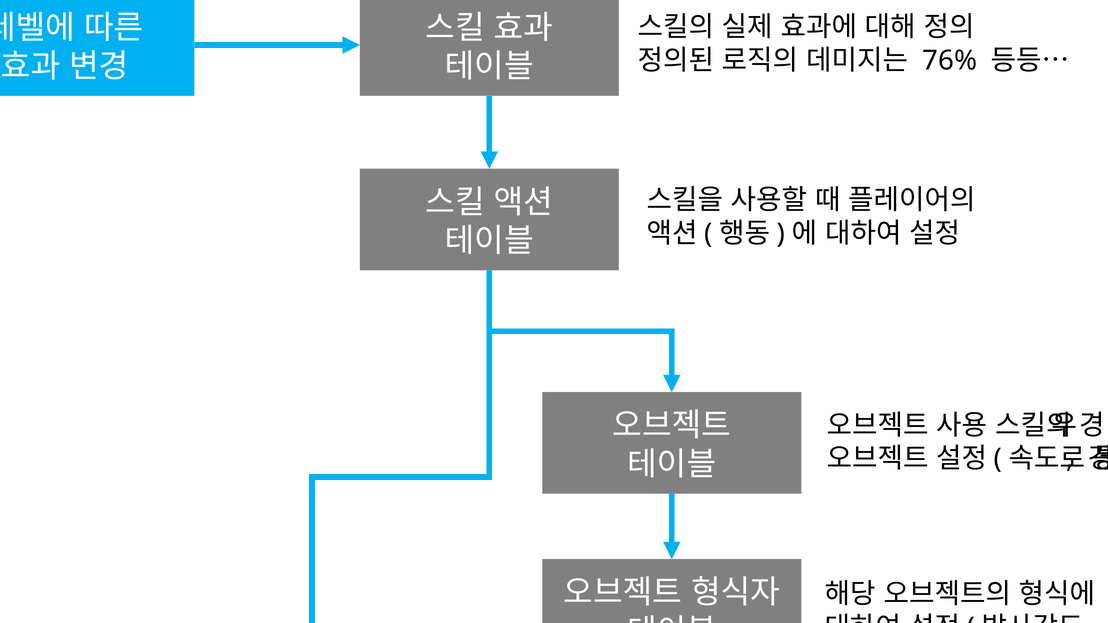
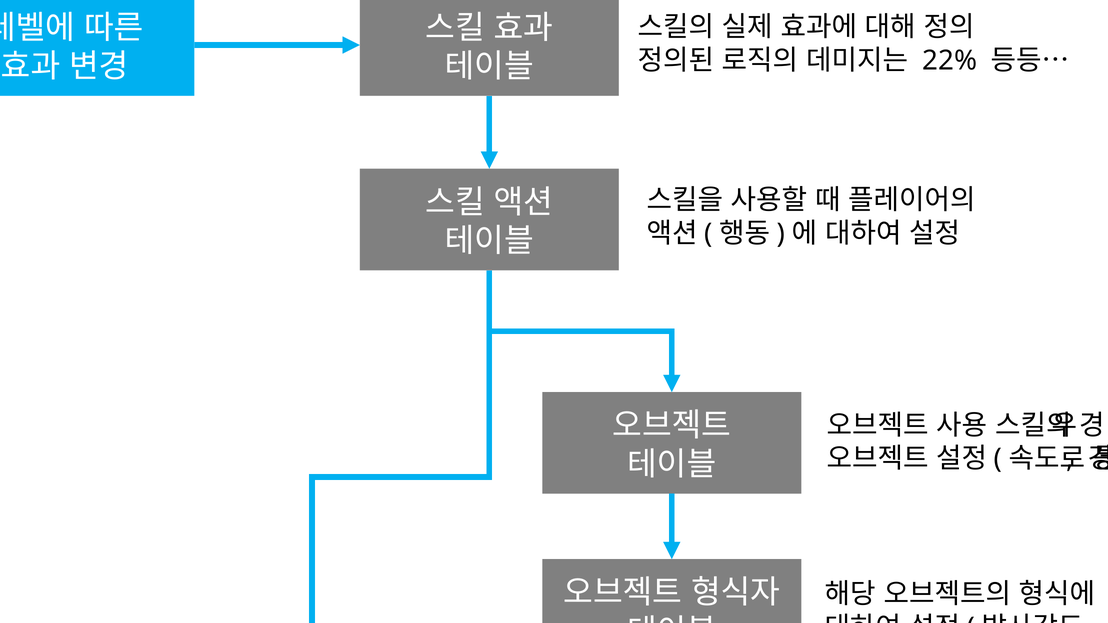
76%: 76% -> 22% (950, 61)
